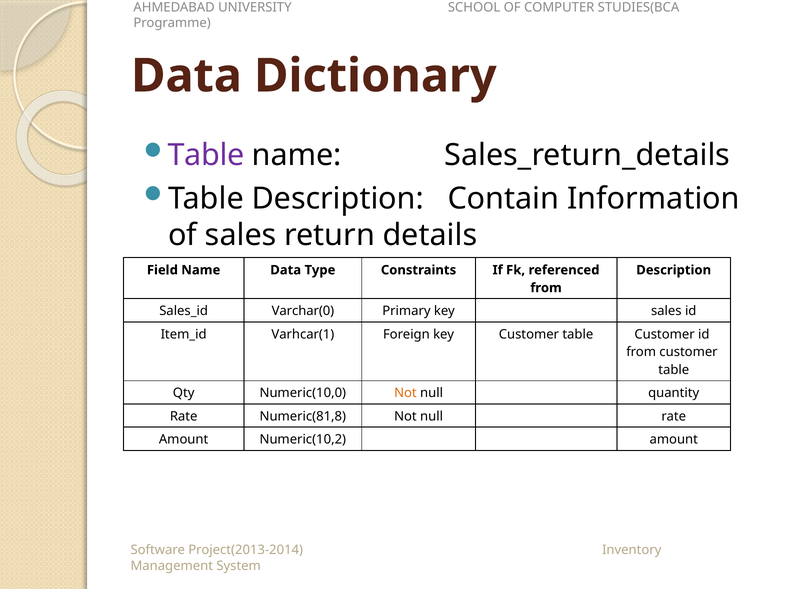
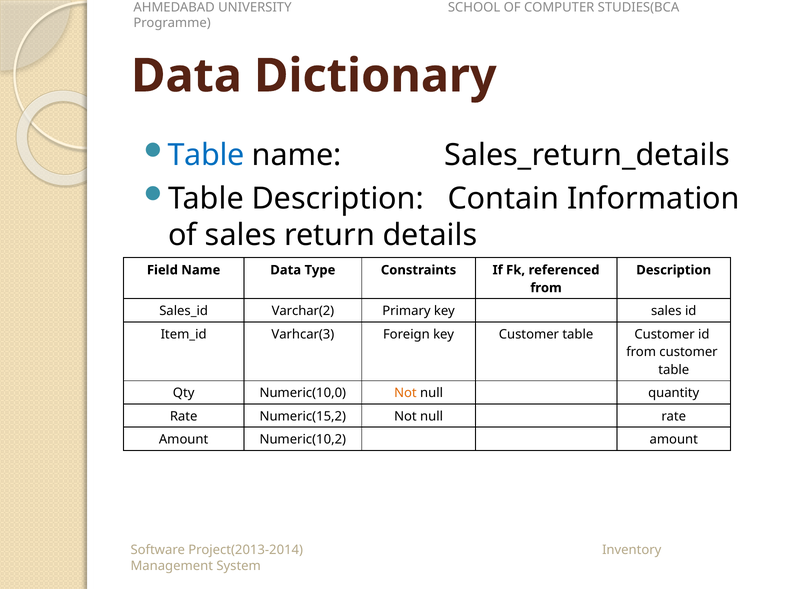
Table colour: purple -> blue (206, 155)
Varchar(0: Varchar(0 -> Varchar(2 (303, 311)
Varhcar(1: Varhcar(1 -> Varhcar(3 (303, 335)
Numeric(81,8: Numeric(81,8 -> Numeric(15,2 (303, 417)
